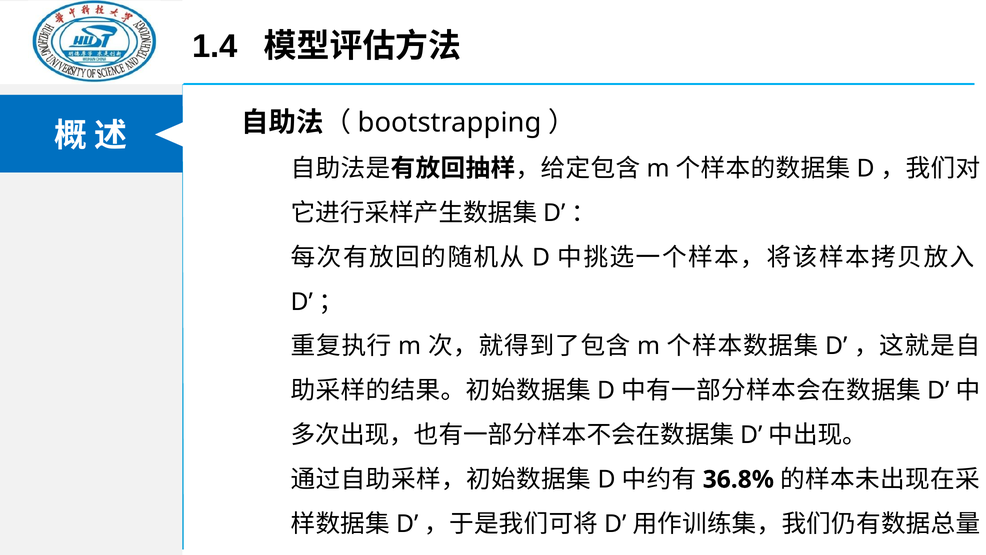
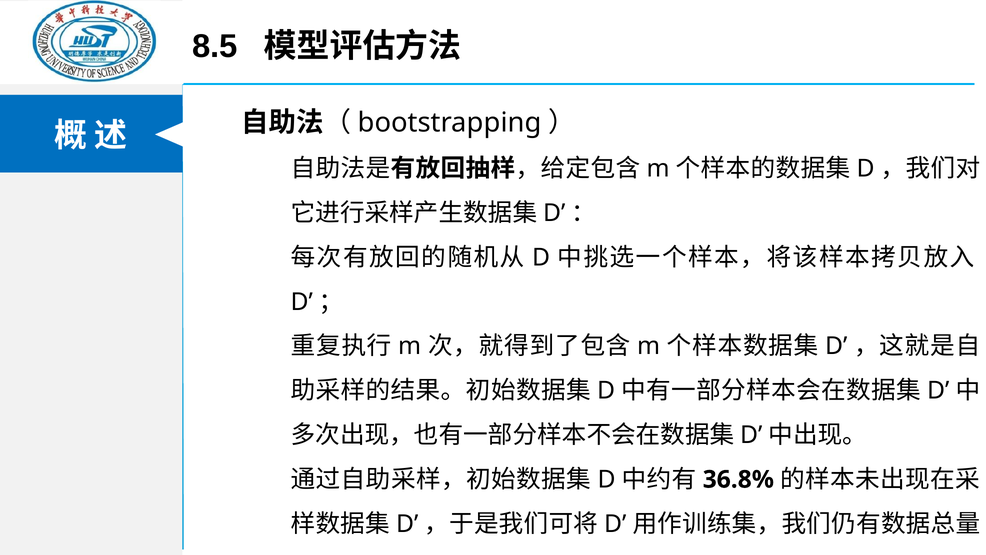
1.4: 1.4 -> 8.5 (215, 47)
